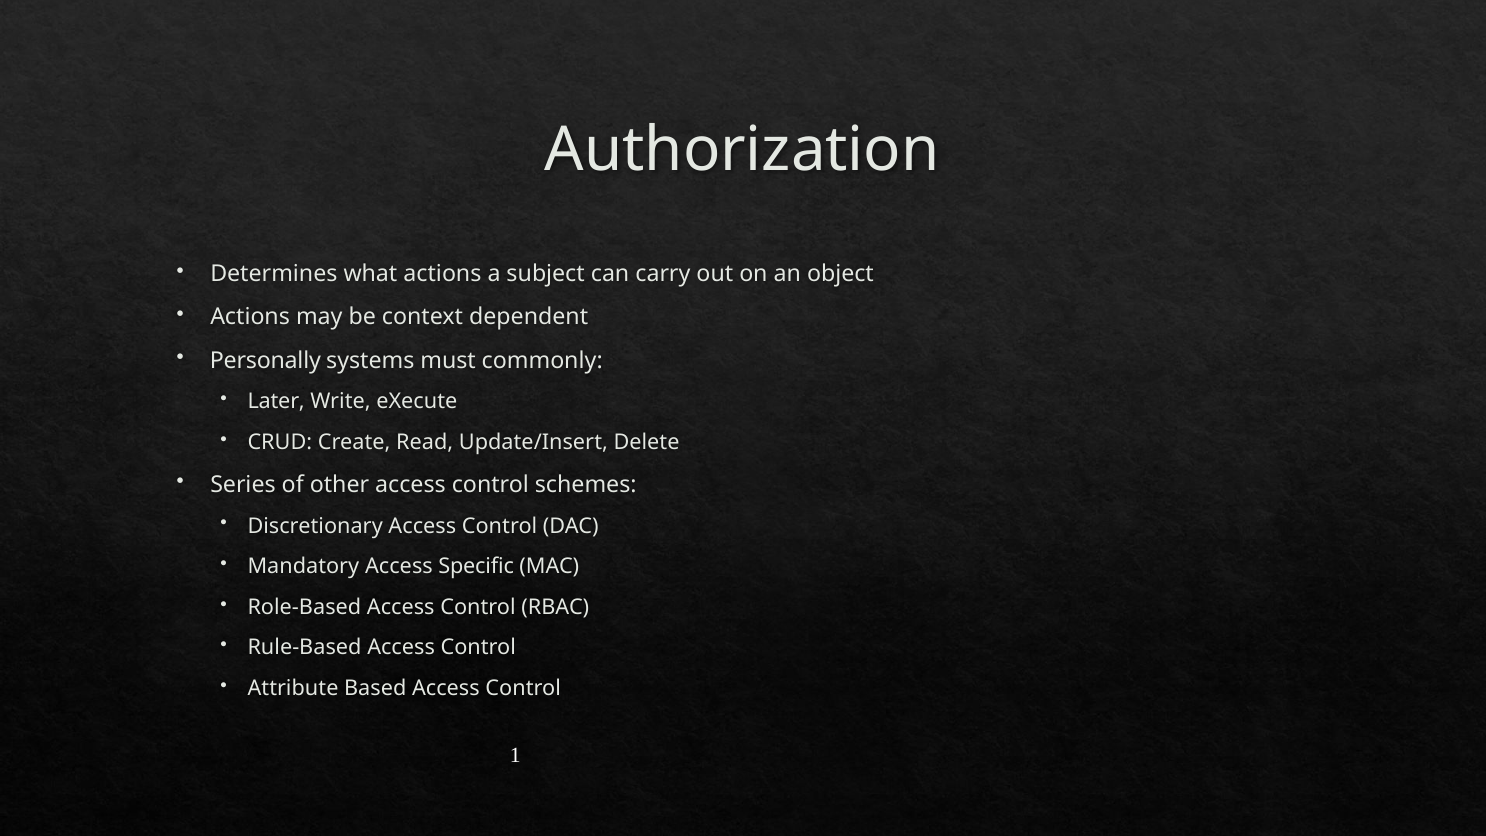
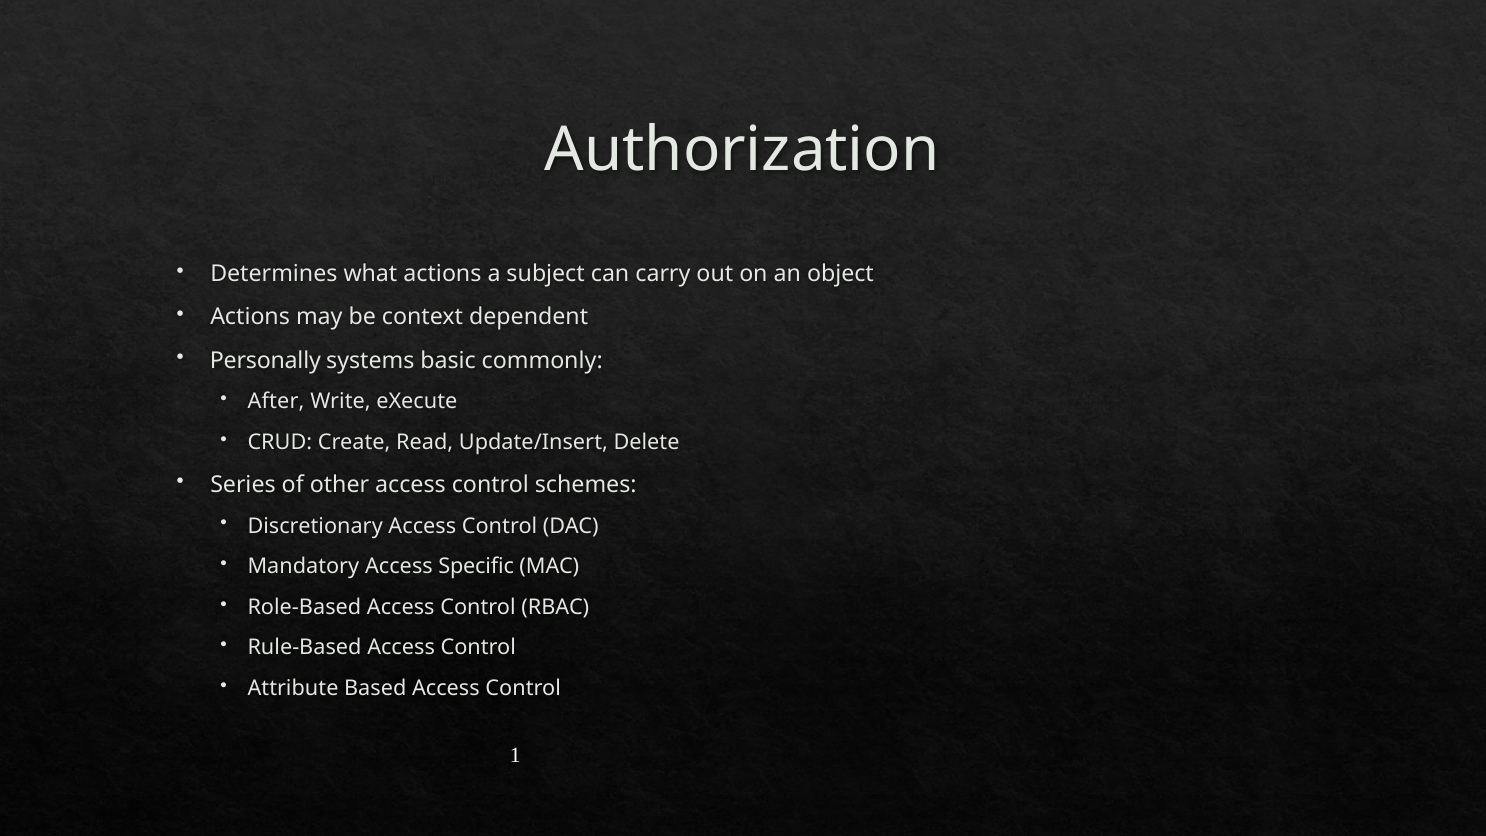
must: must -> basic (448, 360)
Later: Later -> After (276, 402)
